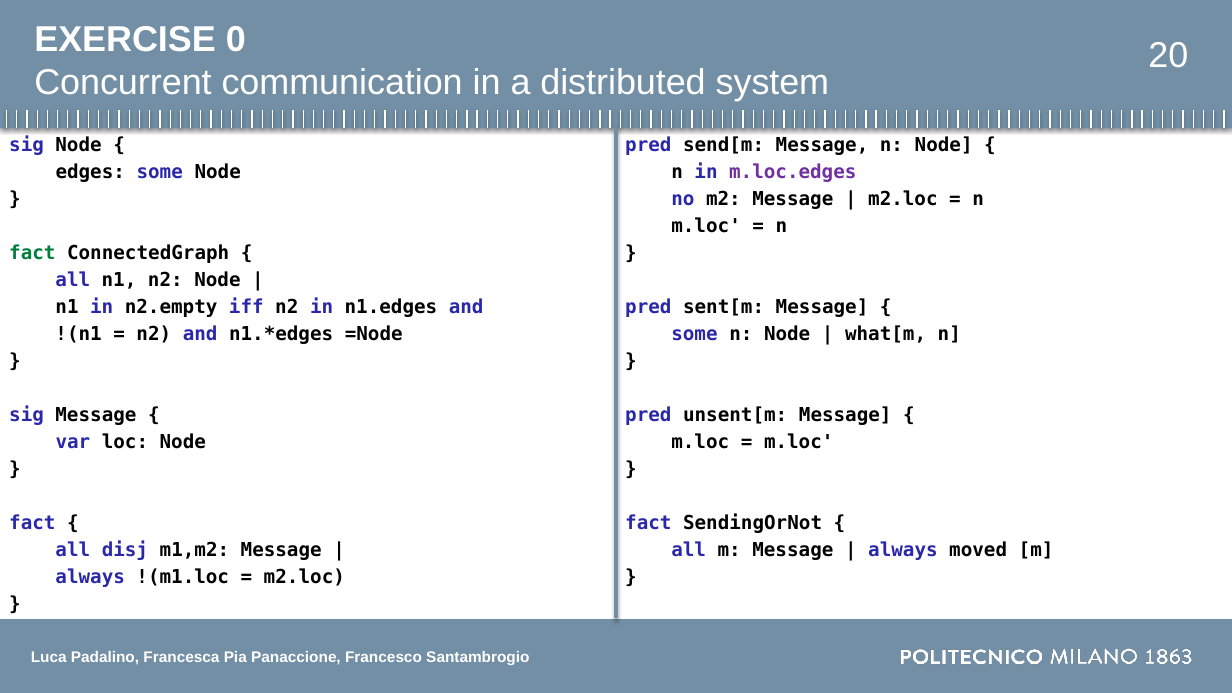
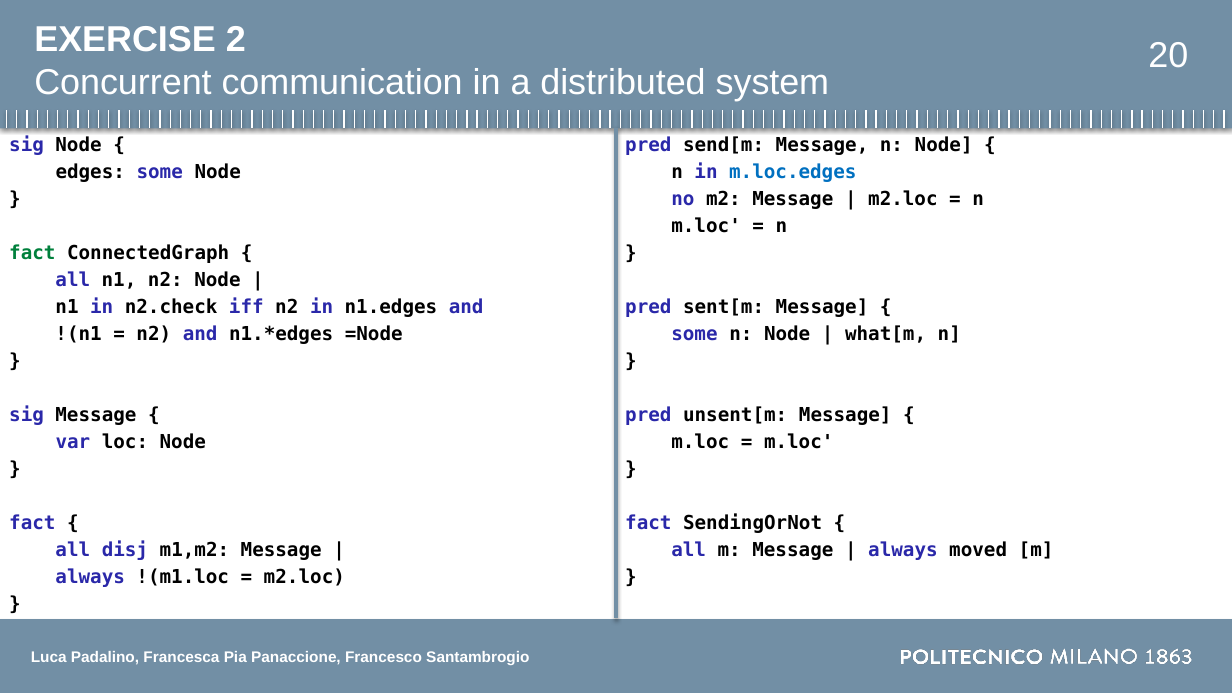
0: 0 -> 2 (236, 39)
m.loc.edges colour: purple -> blue (793, 172)
n2.empty: n2.empty -> n2.check (171, 307)
